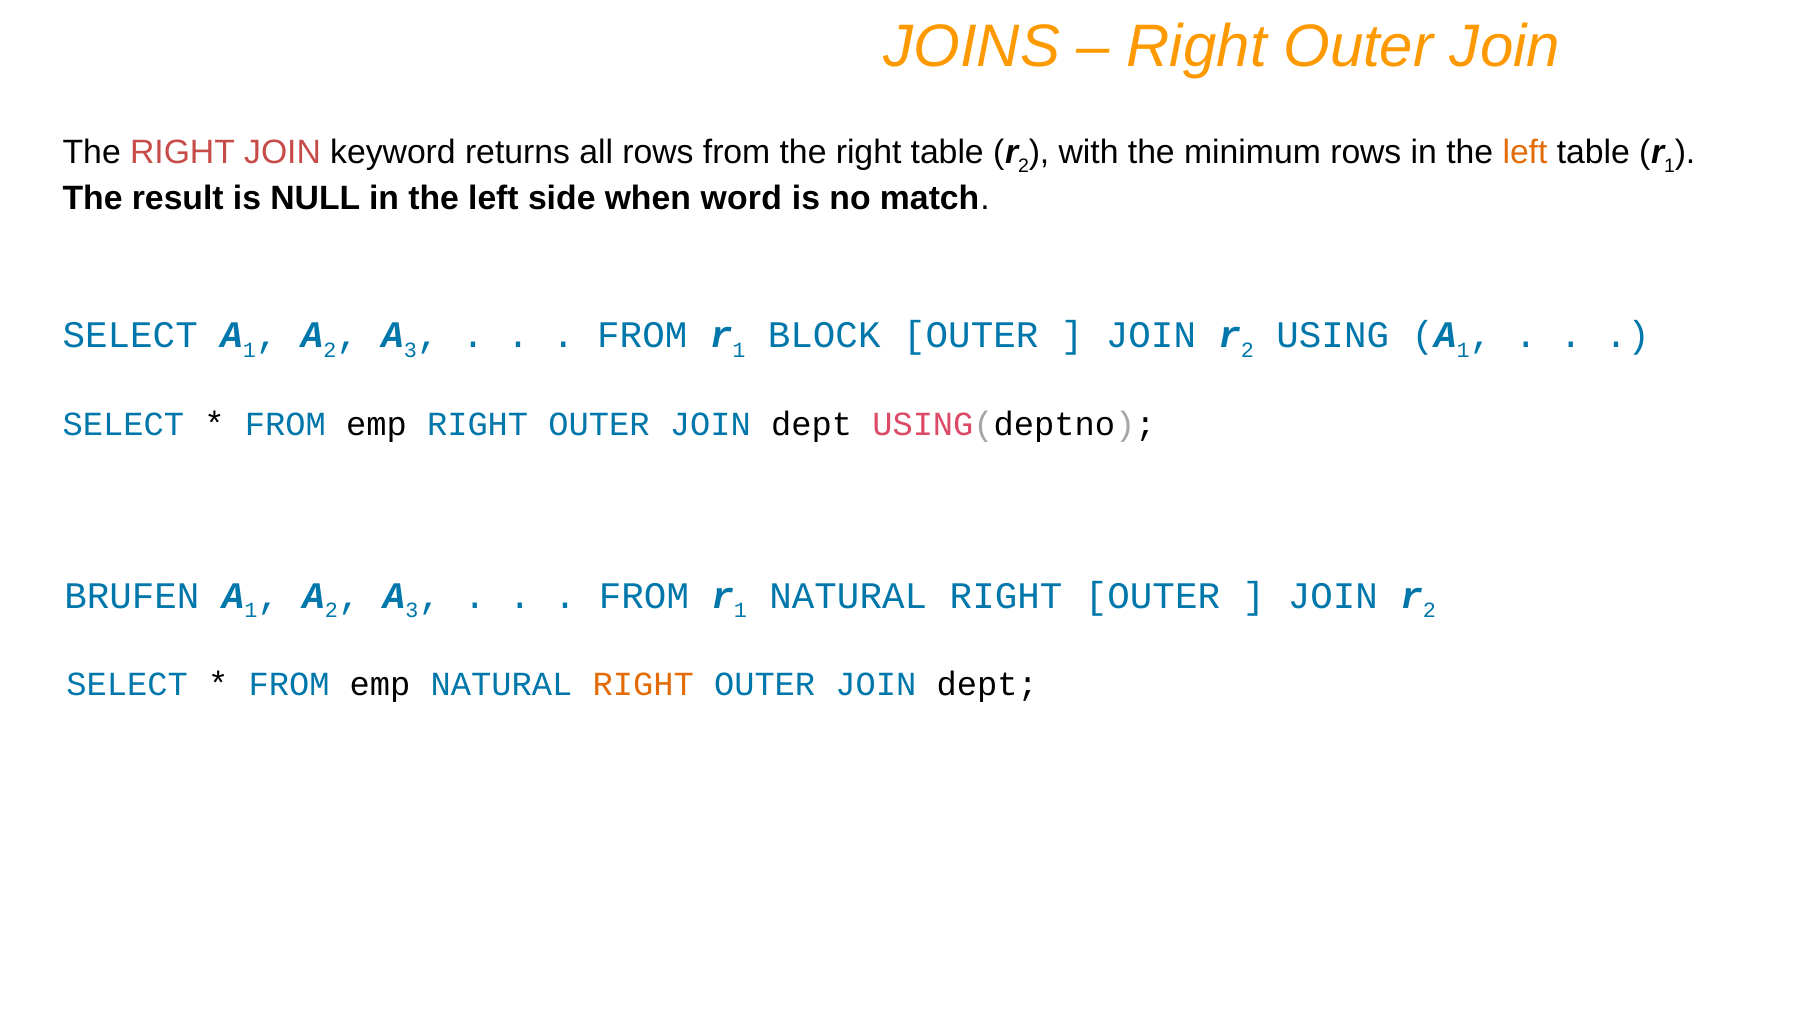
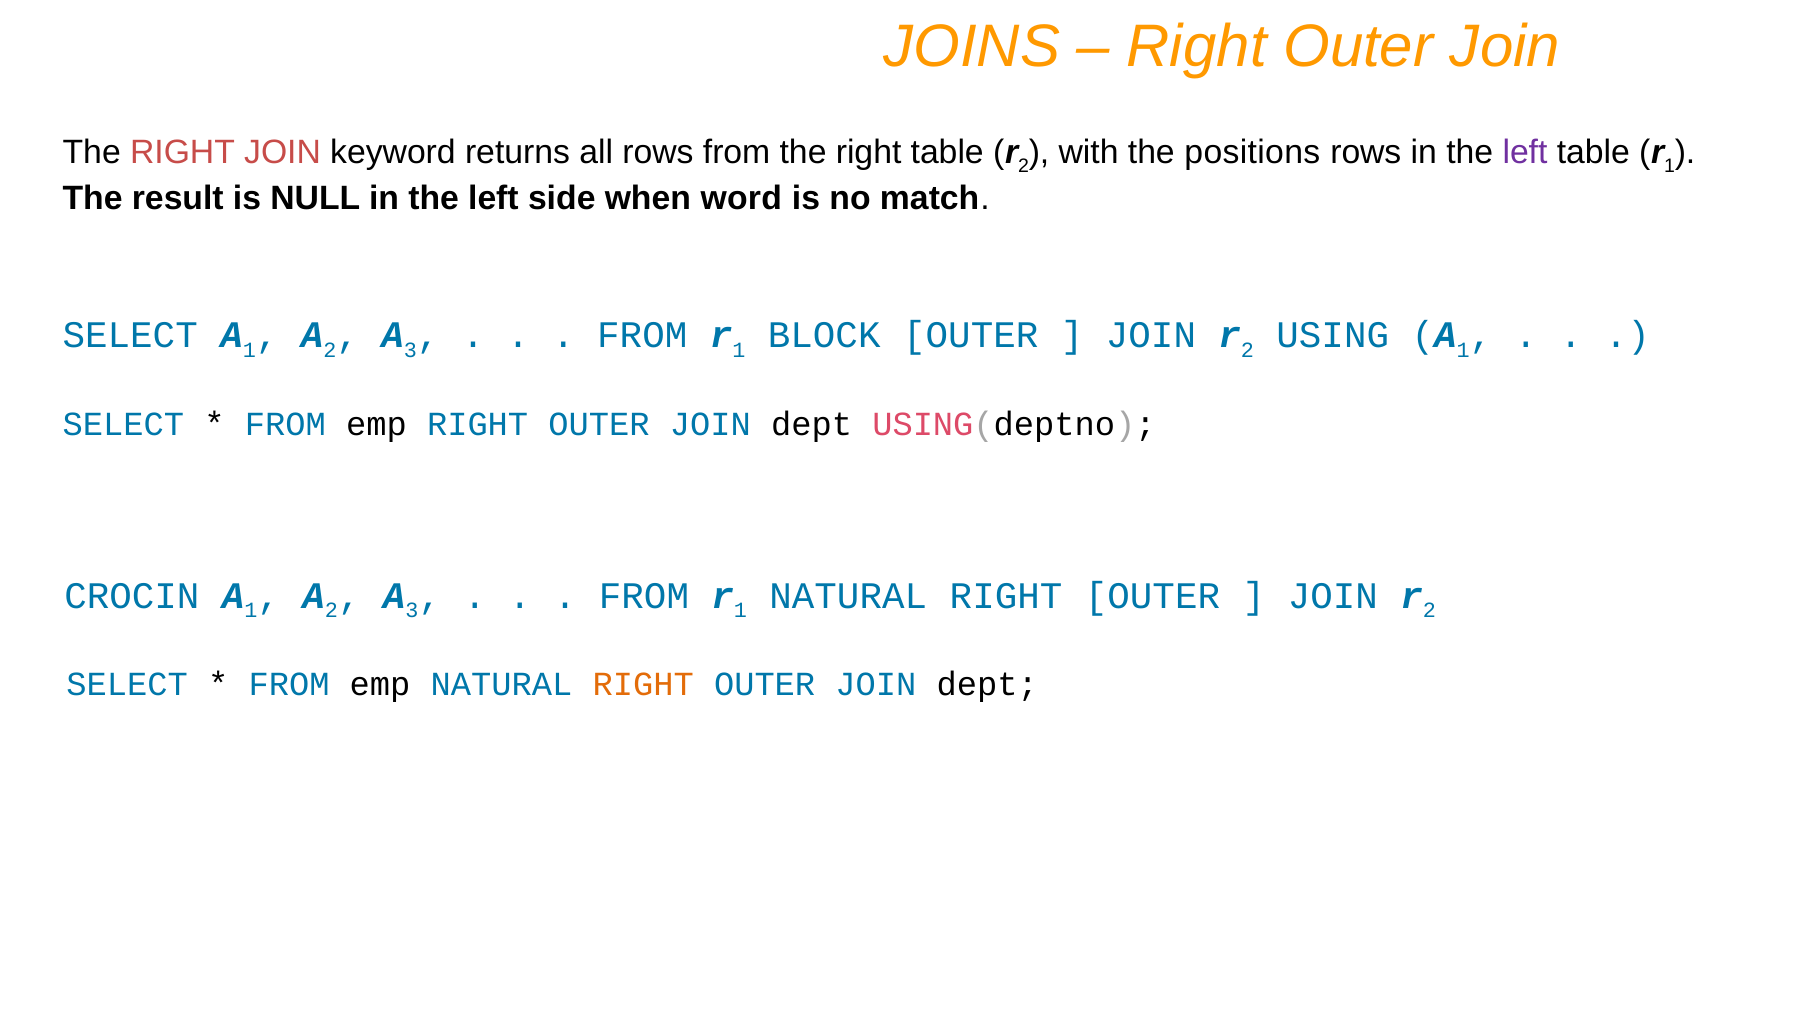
minimum: minimum -> positions (1252, 153)
left colour: orange -> purple (1525, 153)
BRUFEN: BRUFEN -> CROCIN (132, 596)
